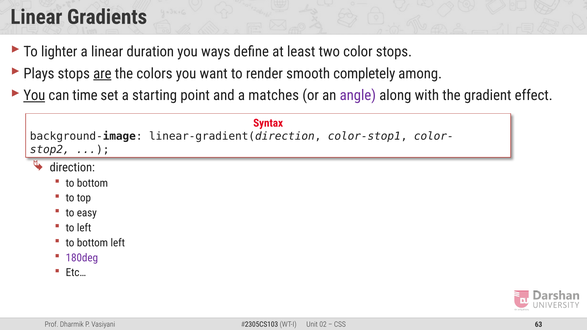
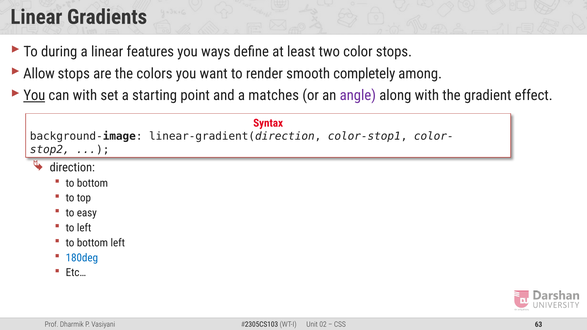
lighter: lighter -> during (59, 52)
duration: duration -> features (150, 52)
Plays: Plays -> Allow (39, 74)
are underline: present -> none (102, 74)
can time: time -> with (85, 96)
180deg colour: purple -> blue (82, 258)
